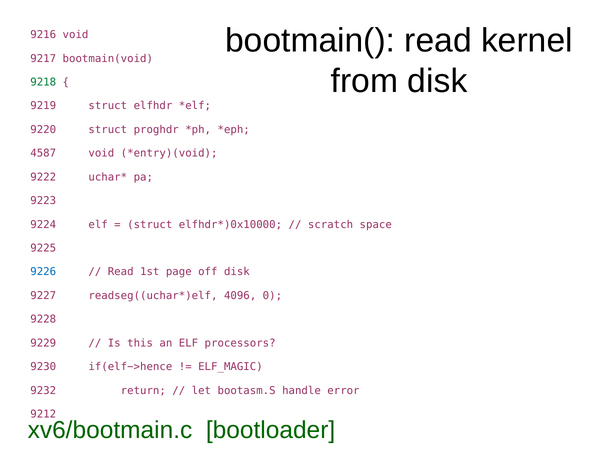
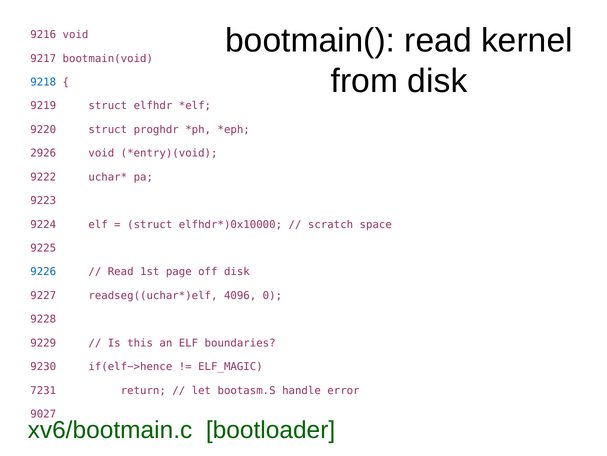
9218 colour: green -> blue (43, 82)
4587: 4587 -> 2926 (43, 153)
processors: processors -> boundaries (240, 342)
9232: 9232 -> 7231 (43, 390)
9212: 9212 -> 9027 (43, 413)
